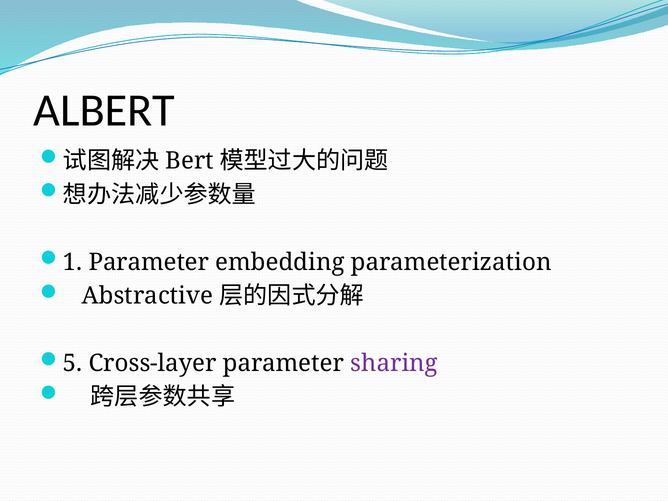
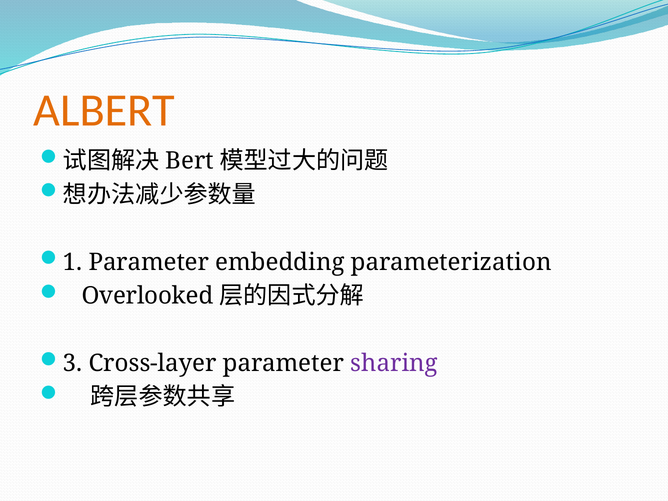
ALBERT colour: black -> orange (104, 110)
Abstractive: Abstractive -> Overlooked (148, 296)
5: 5 -> 3 (73, 363)
